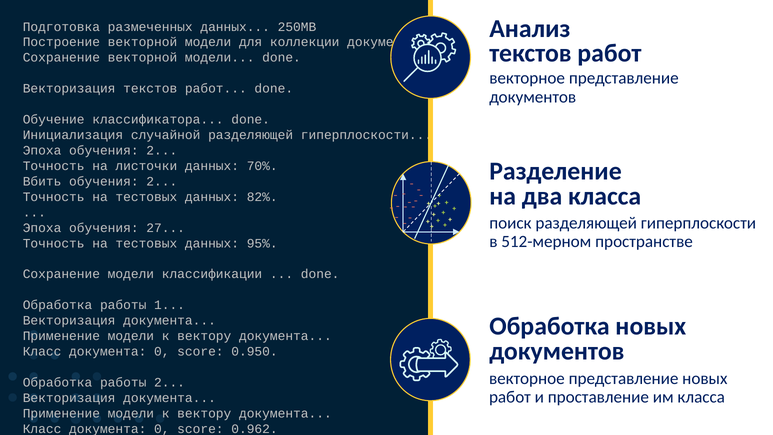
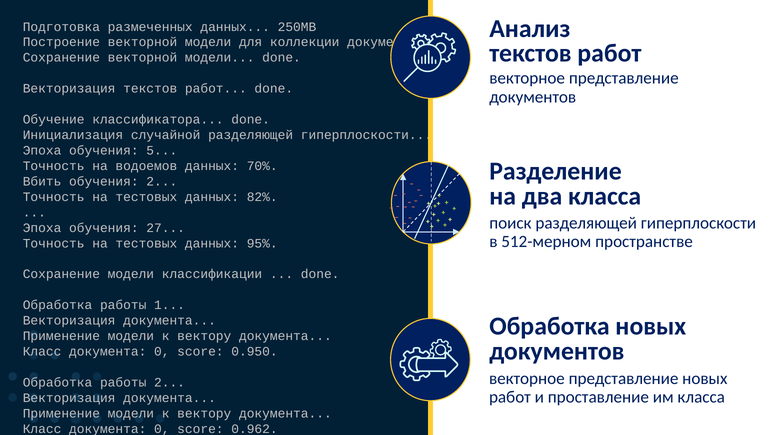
Эпоха обучения 2: 2 -> 5 (162, 150)
листочки: листочки -> водоемов (146, 166)
